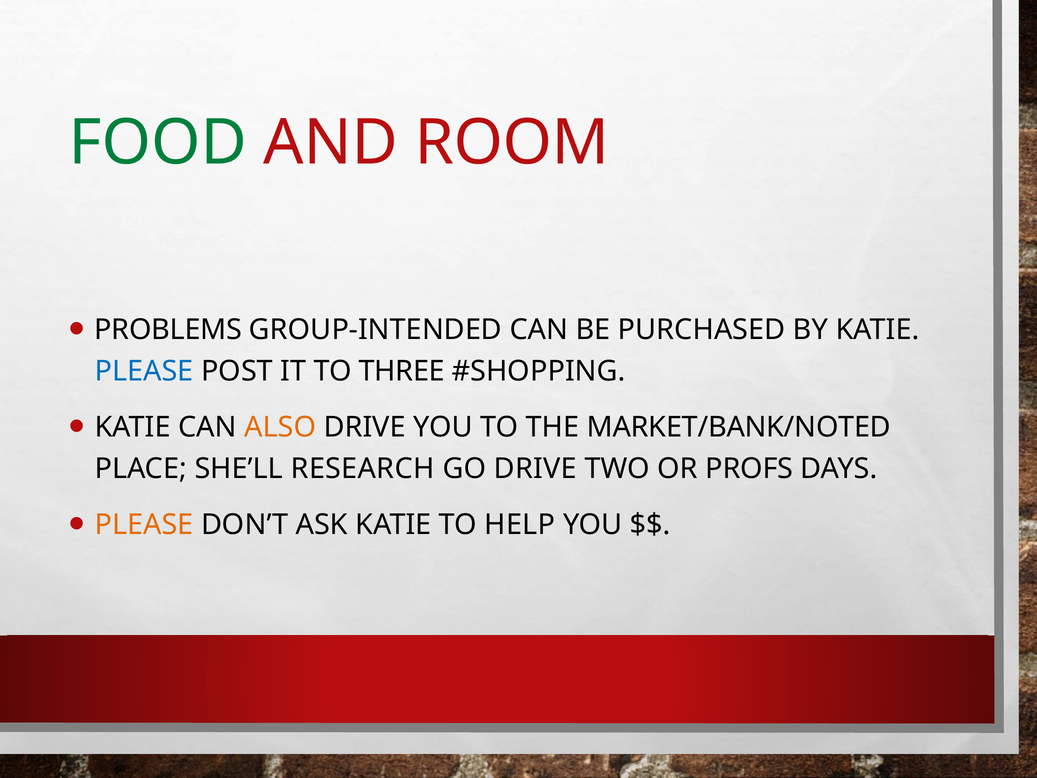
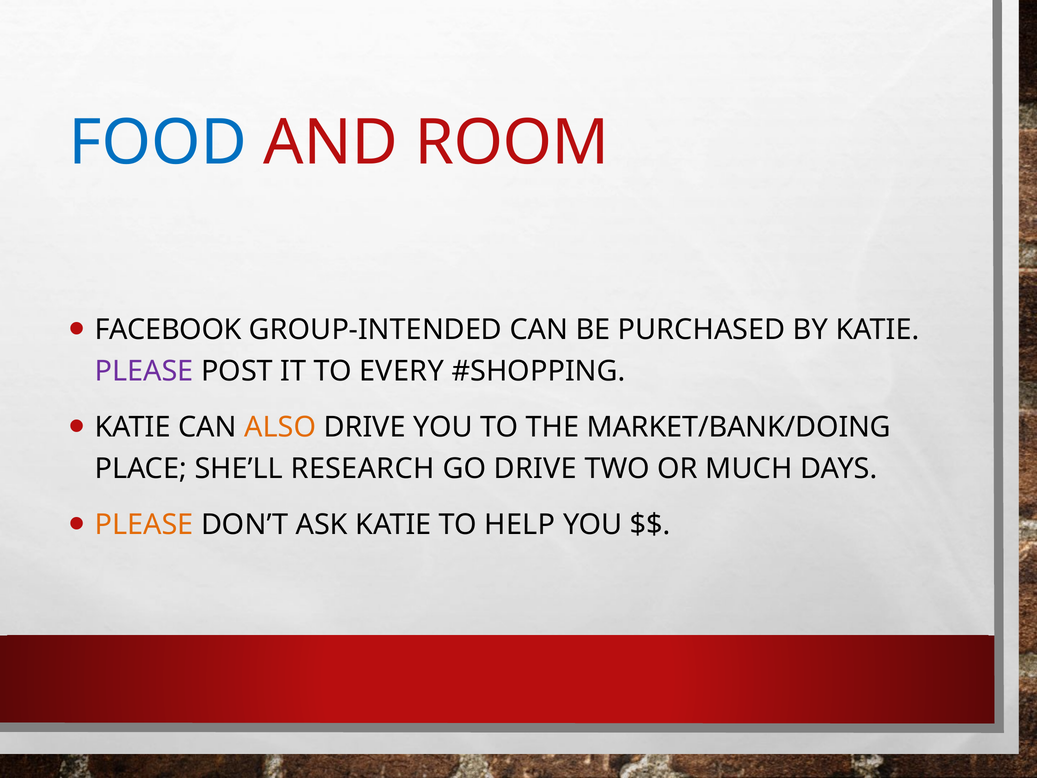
FOOD colour: green -> blue (158, 143)
PROBLEMS: PROBLEMS -> FACEBOOK (168, 330)
PLEASE colour: blue -> purple (144, 371)
THREE: THREE -> EVERY (401, 371)
MARKET/BANK/NOTED: MARKET/BANK/NOTED -> MARKET/BANK/DOING (739, 427)
PROFS: PROFS -> MUCH (749, 469)
